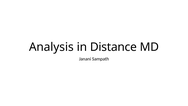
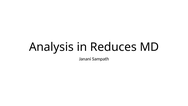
Distance: Distance -> Reduces (113, 47)
